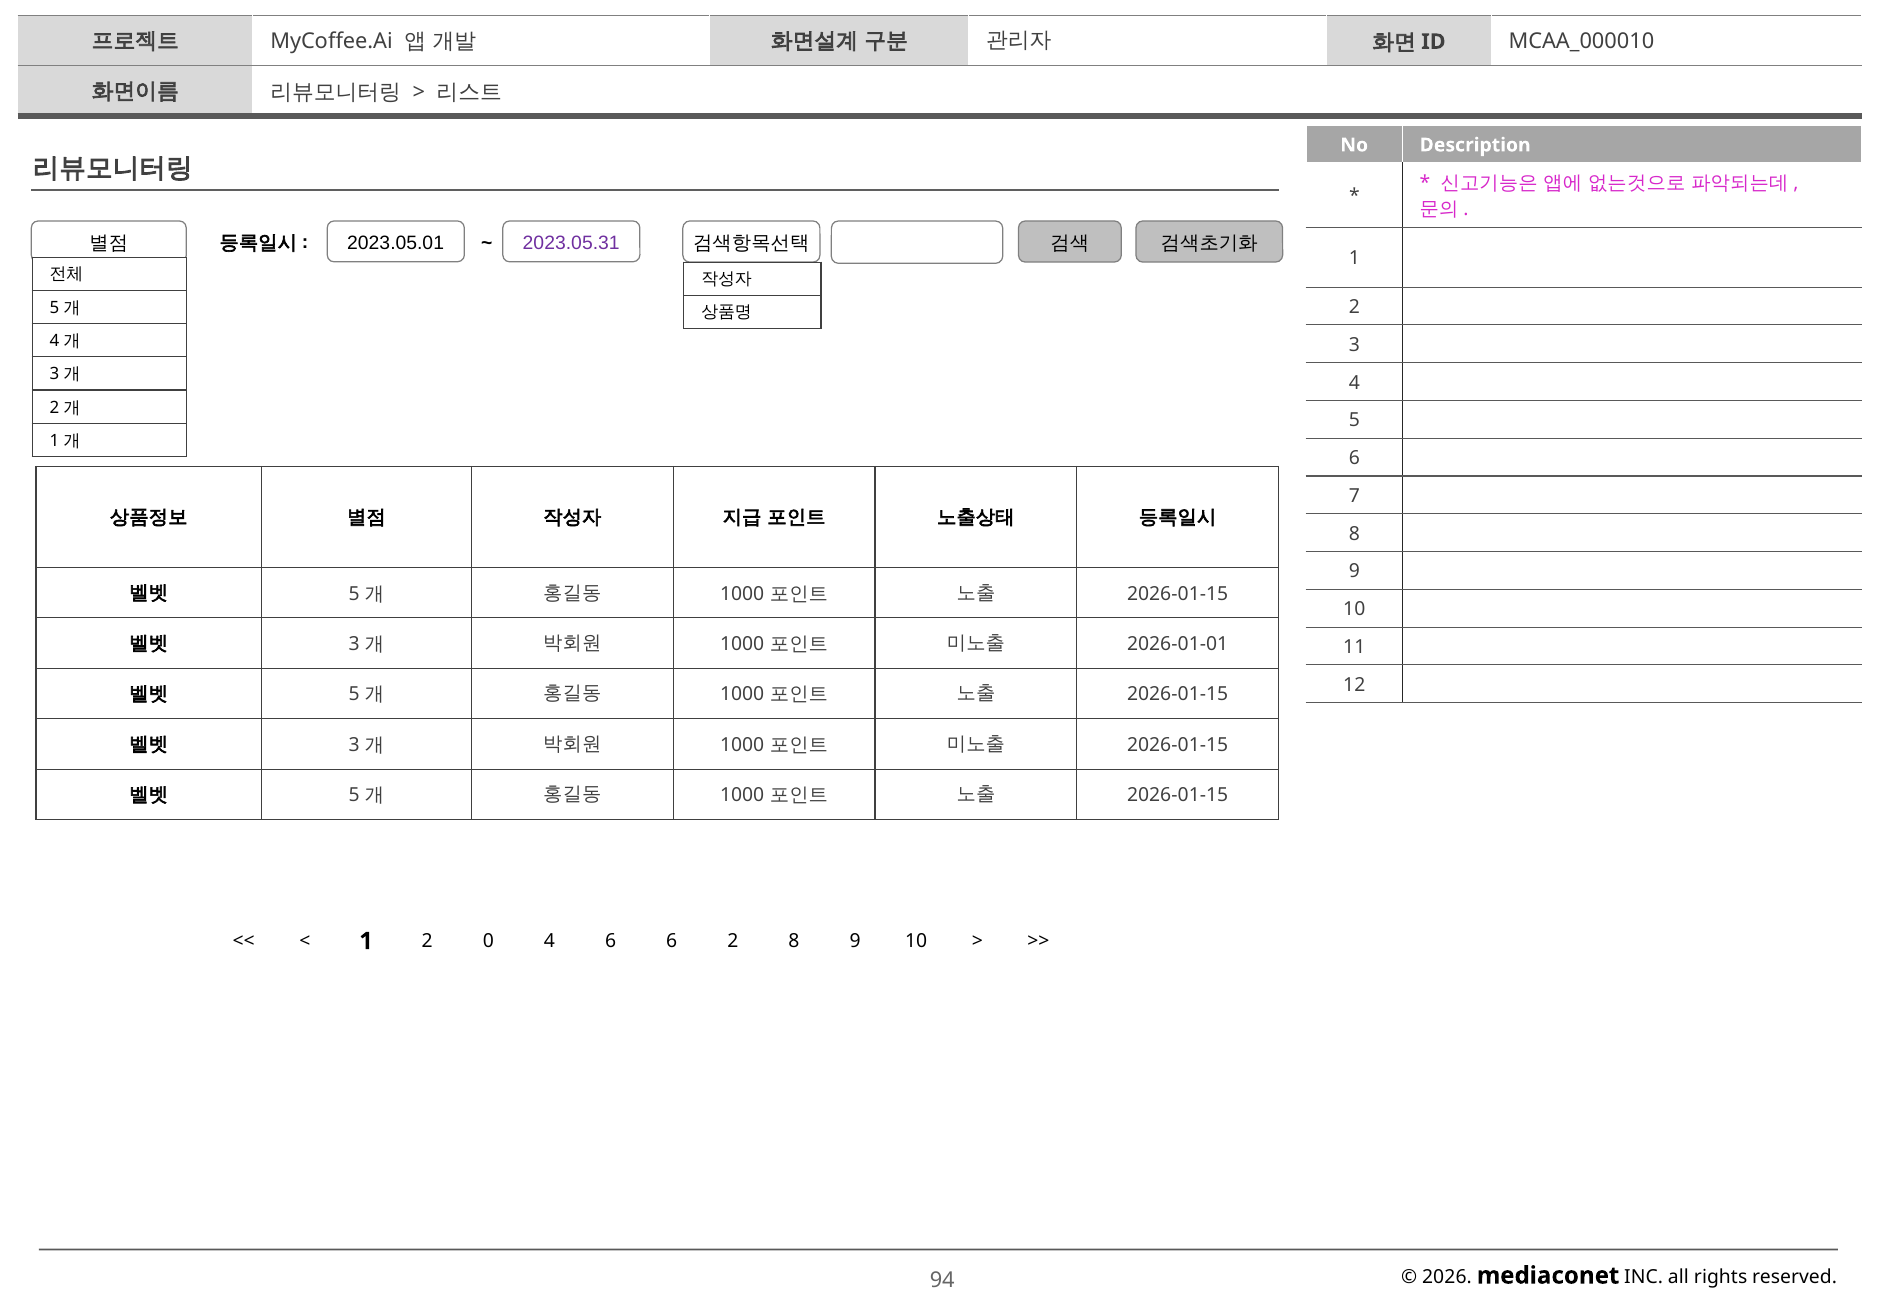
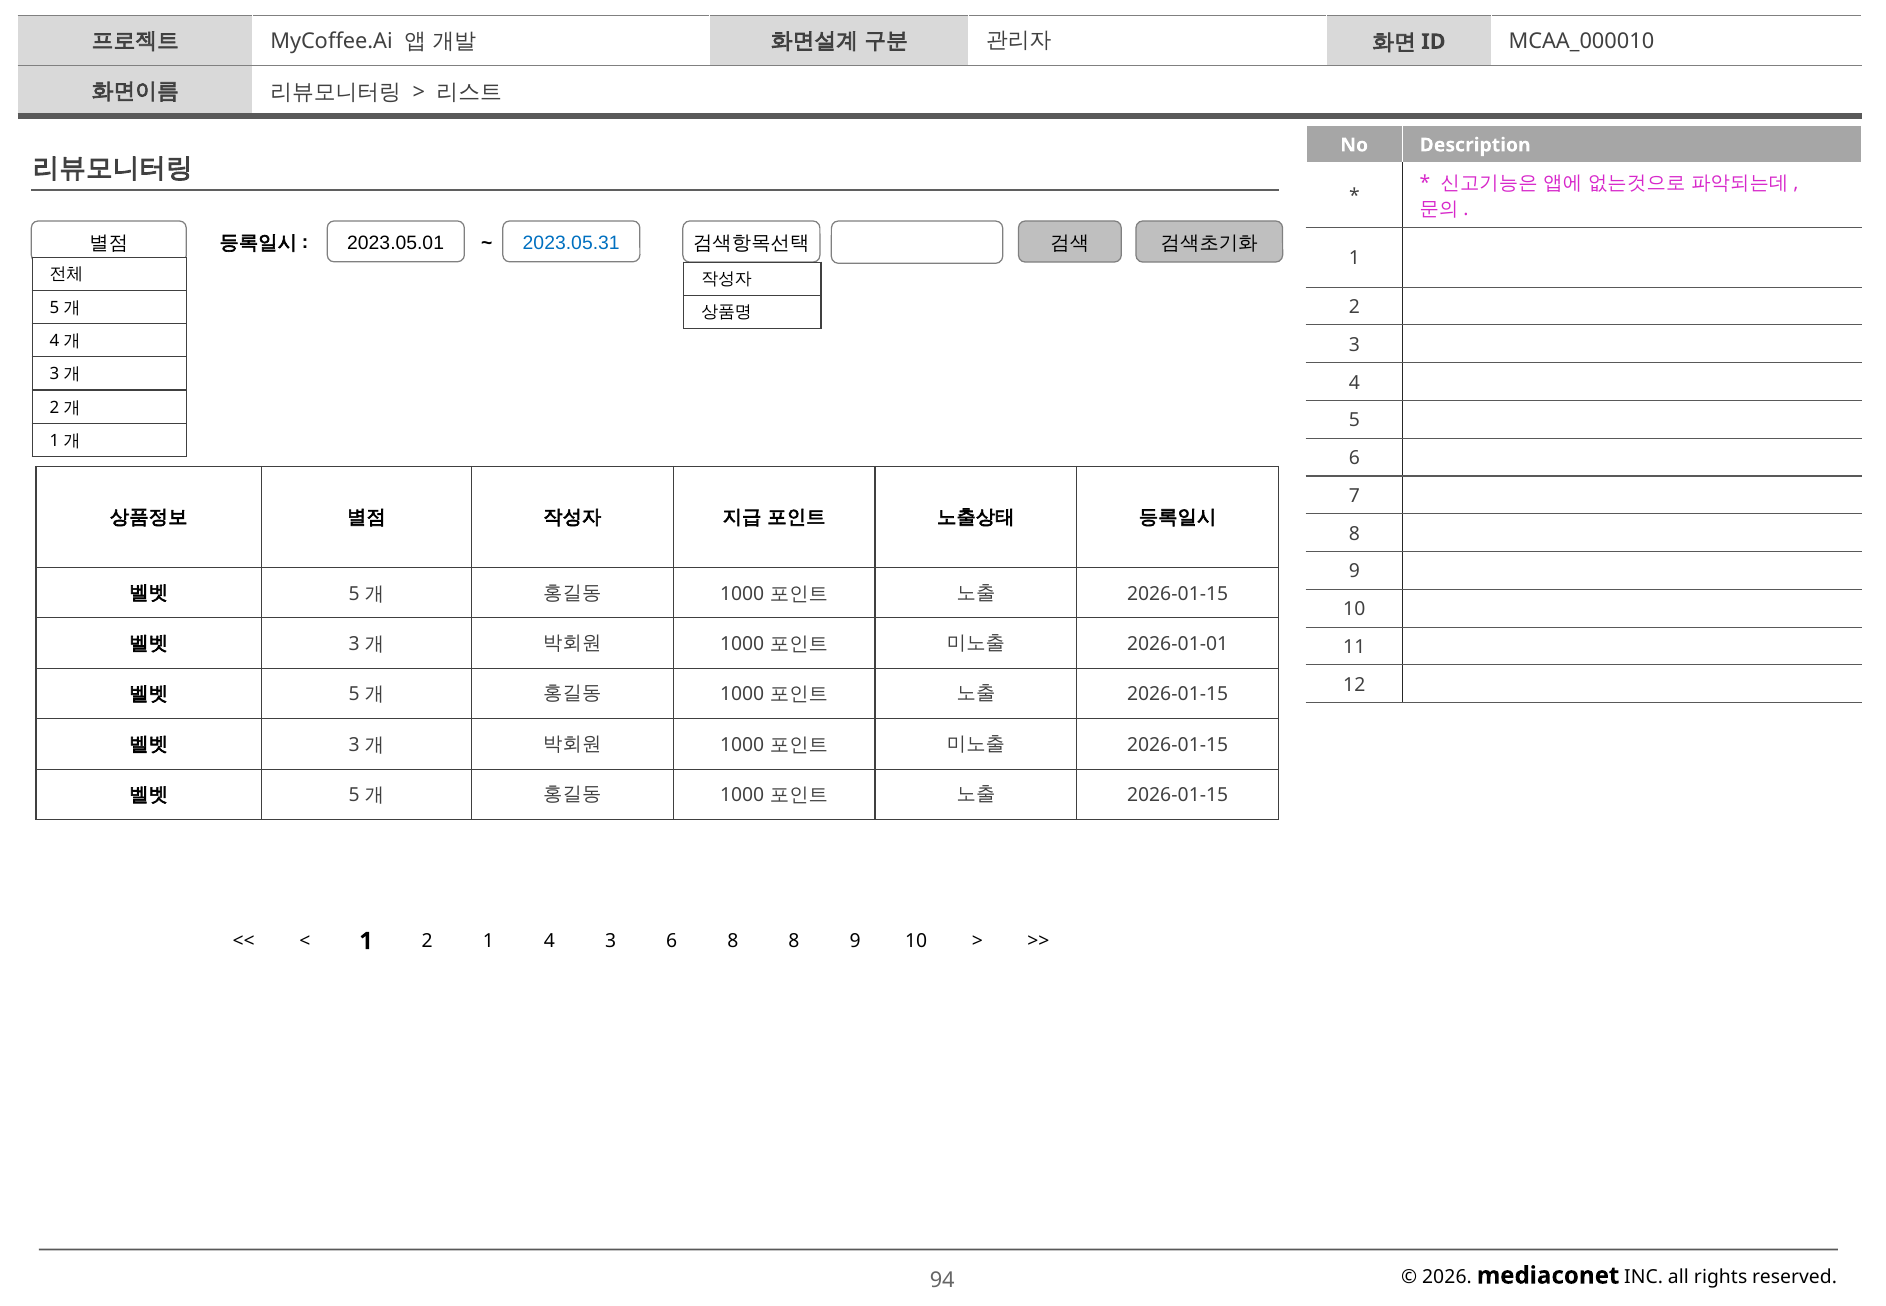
2023.05.31 colour: purple -> blue (571, 243)
2 0: 0 -> 1 (488, 941)
4 6: 6 -> 3 (611, 941)
6 2: 2 -> 8 (733, 941)
